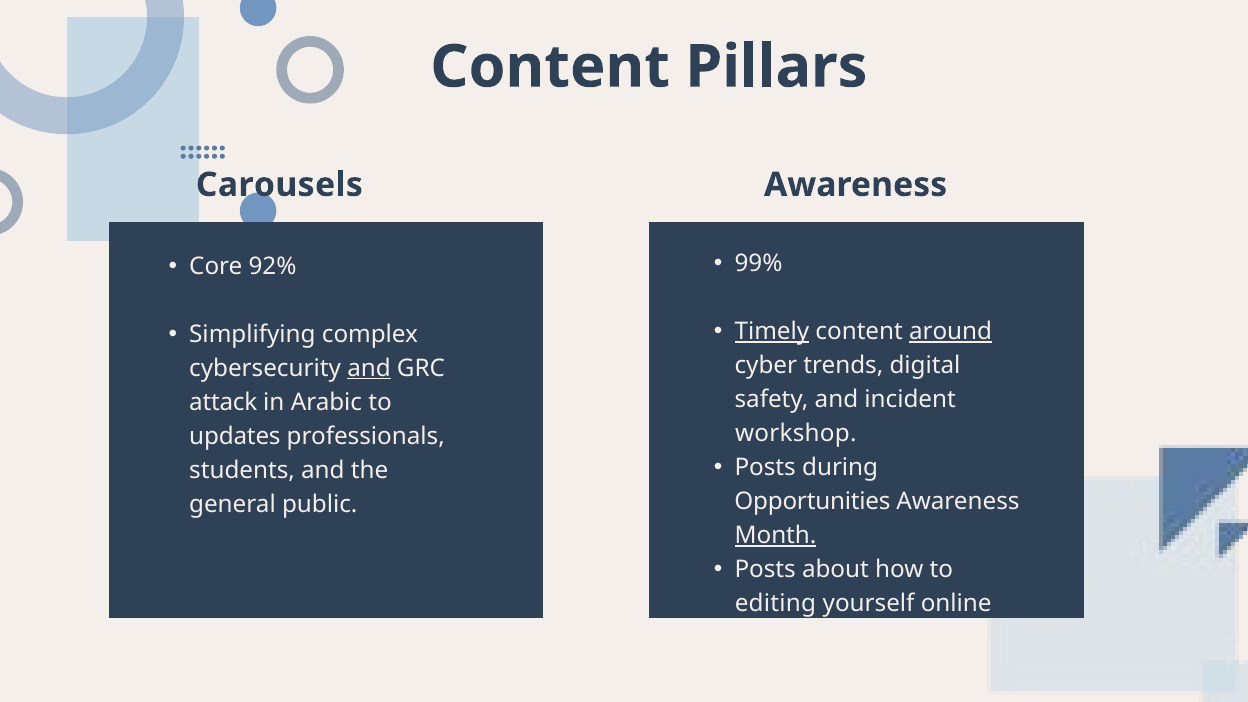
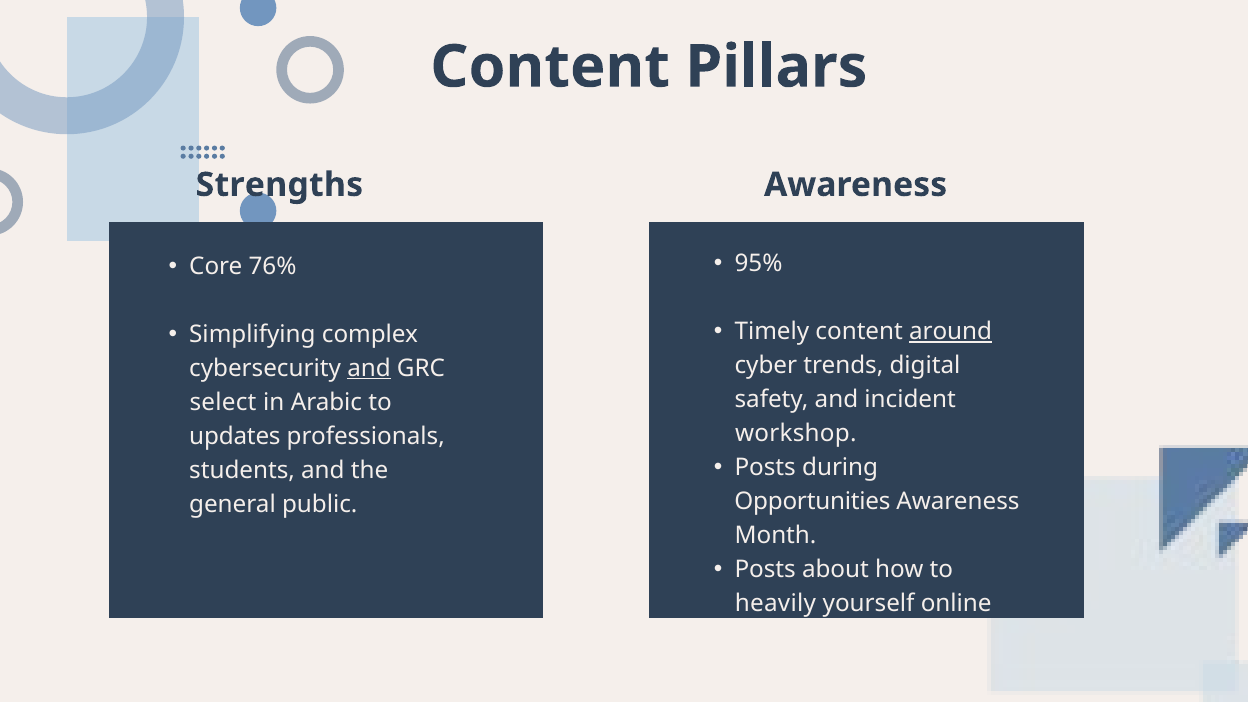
Carousels: Carousels -> Strengths (279, 185)
99%: 99% -> 95% (759, 264)
92%: 92% -> 76% (273, 266)
Timely underline: present -> none (772, 332)
attack: attack -> select (223, 402)
Month underline: present -> none (776, 535)
editing: editing -> heavily (775, 603)
